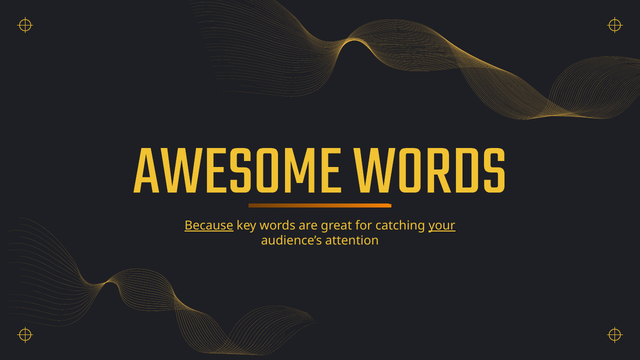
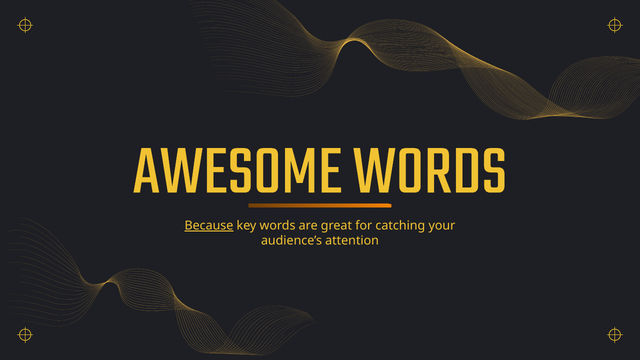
your underline: present -> none (442, 226)
